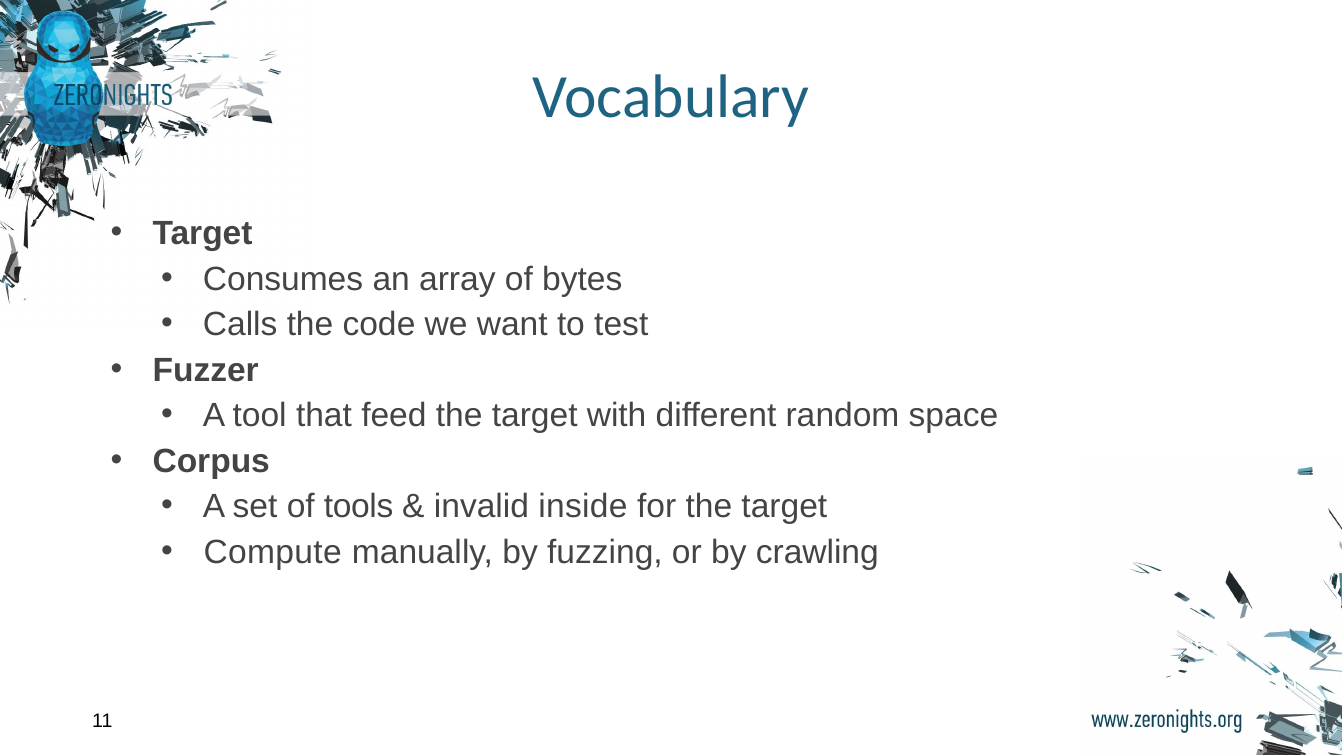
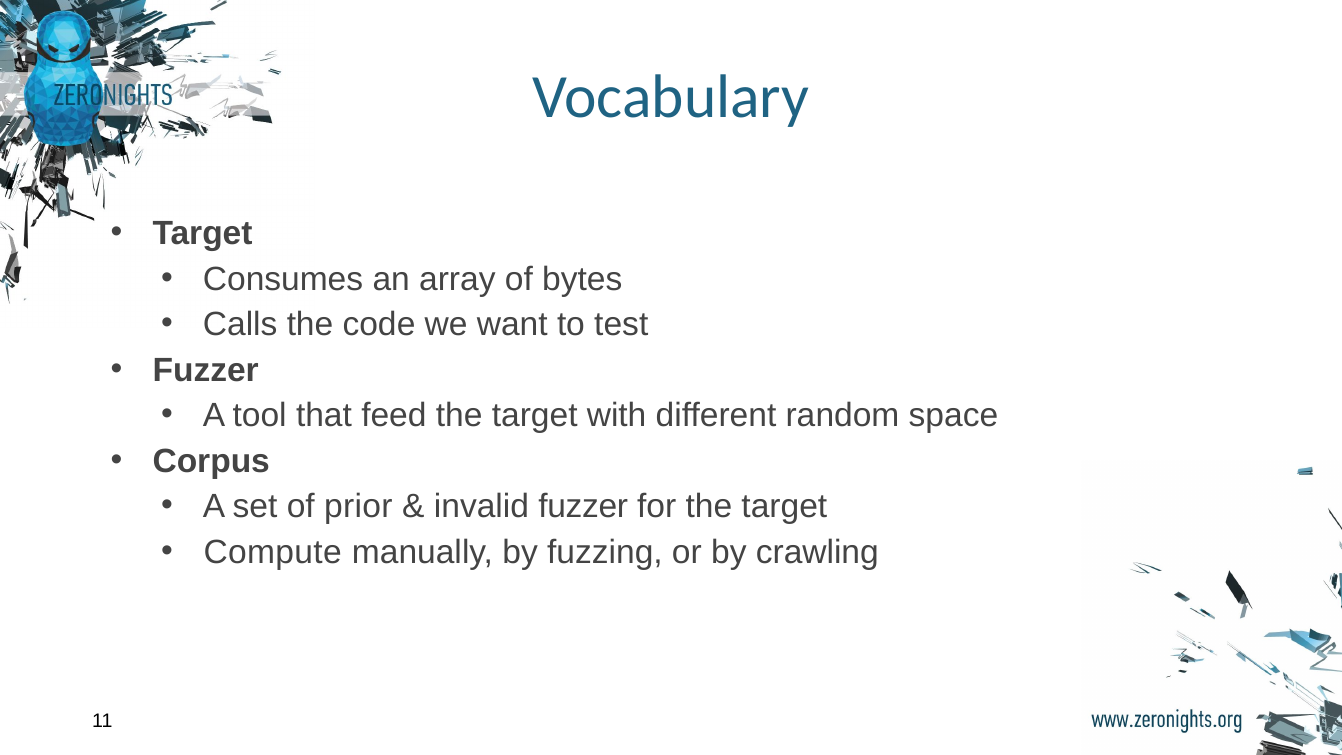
tools: tools -> prior (358, 507)
invalid inside: inside -> fuzzer (583, 507)
